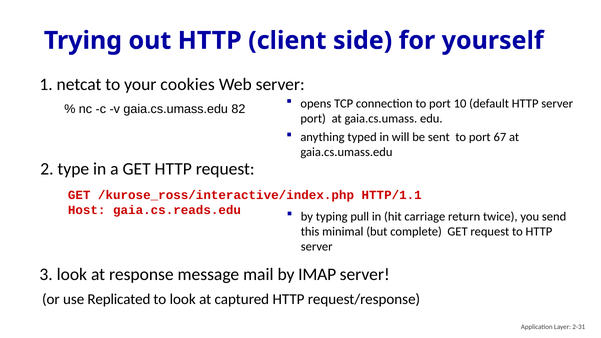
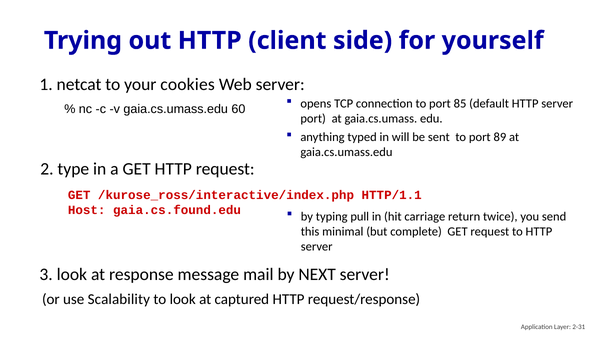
10: 10 -> 85 (460, 103)
82: 82 -> 60 (238, 109)
67: 67 -> 89 (500, 137)
gaia.cs.reads.edu: gaia.cs.reads.edu -> gaia.cs.found.edu (177, 210)
IMAP: IMAP -> NEXT (317, 275)
Replicated: Replicated -> Scalability (119, 299)
